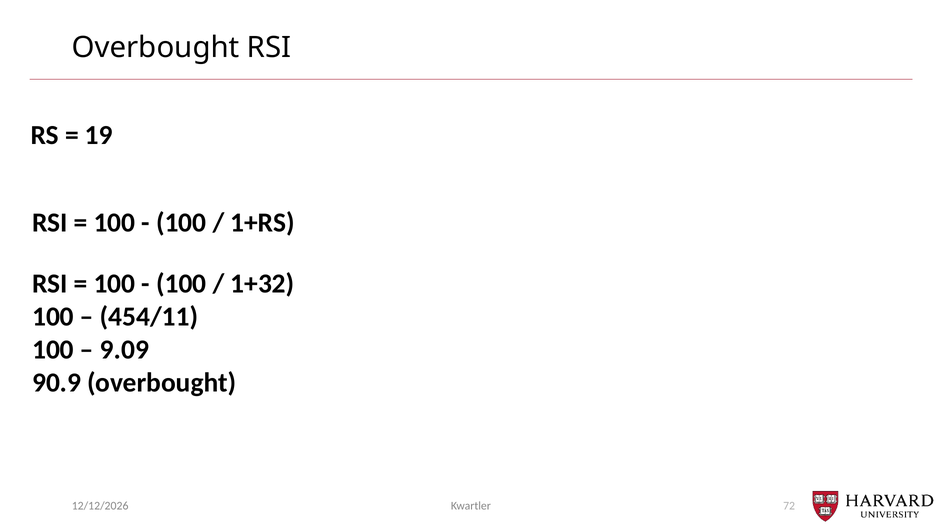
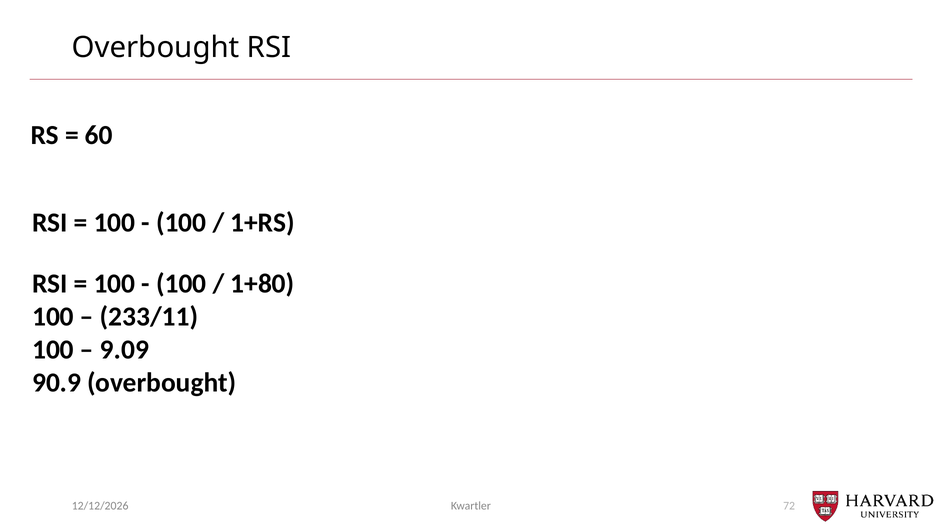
19: 19 -> 60 (99, 135)
1+32: 1+32 -> 1+80 (262, 283)
454/11: 454/11 -> 233/11 (149, 316)
